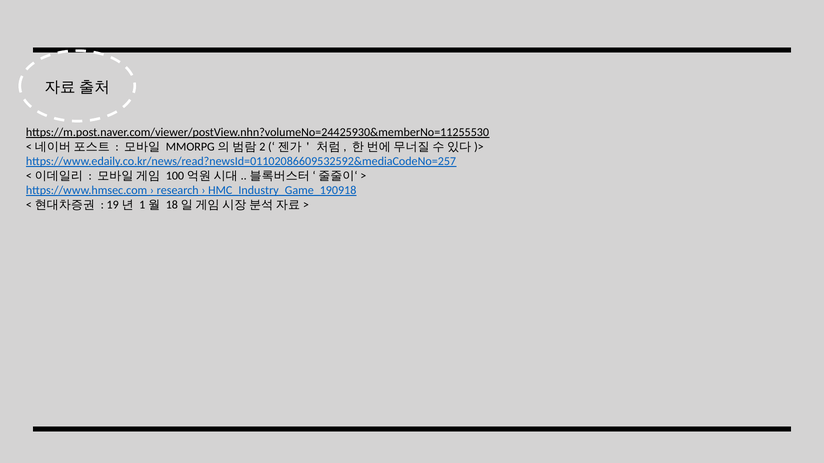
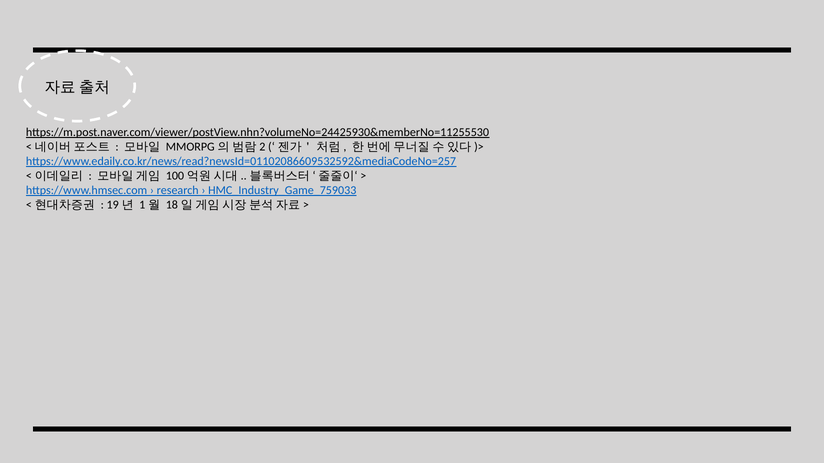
HMC_Industry_Game_190918: HMC_Industry_Game_190918 -> HMC_Industry_Game_759033 (282, 190)
